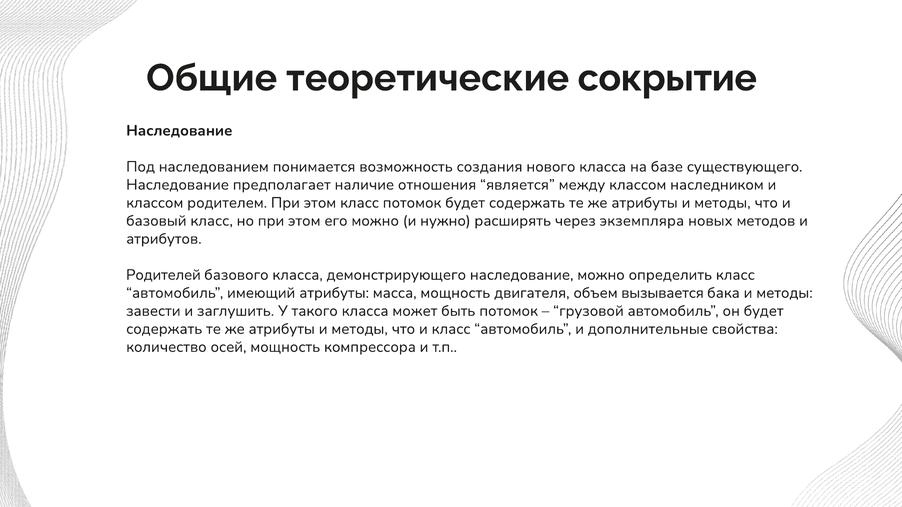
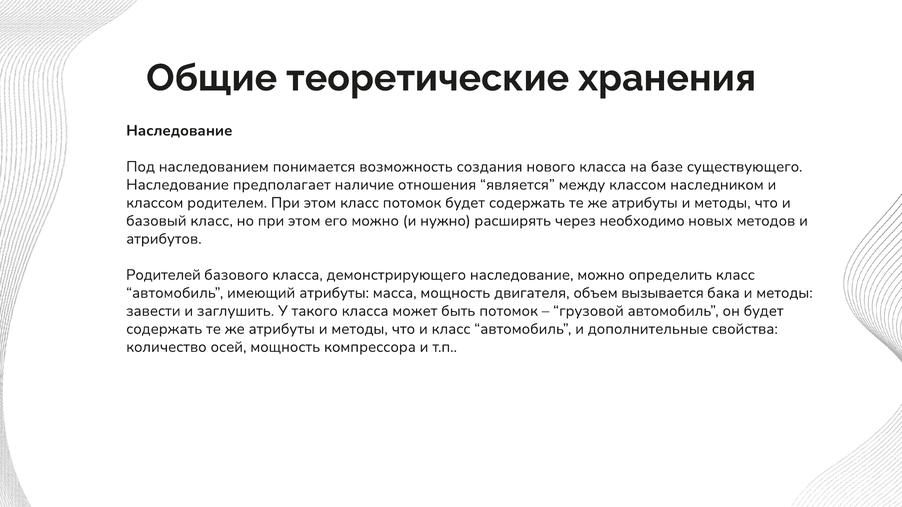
сокрытие: сокрытие -> хранения (667, 78)
экземпляра: экземпляра -> необходимо (642, 221)
